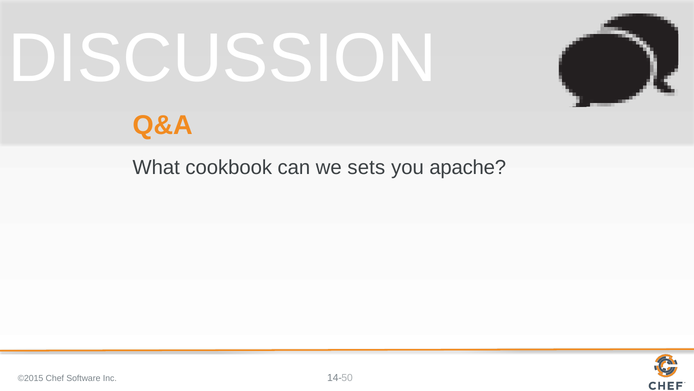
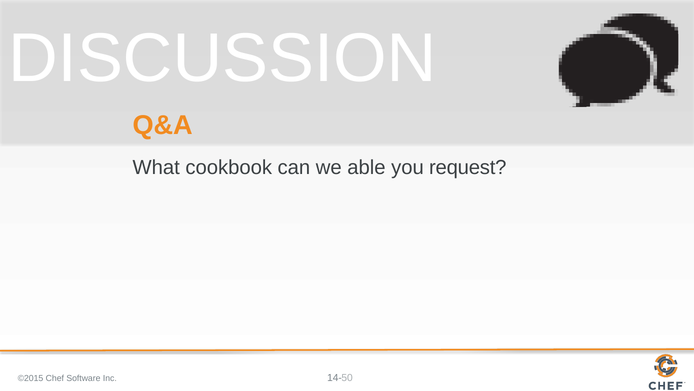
sets: sets -> able (366, 167)
apache: apache -> request (468, 167)
